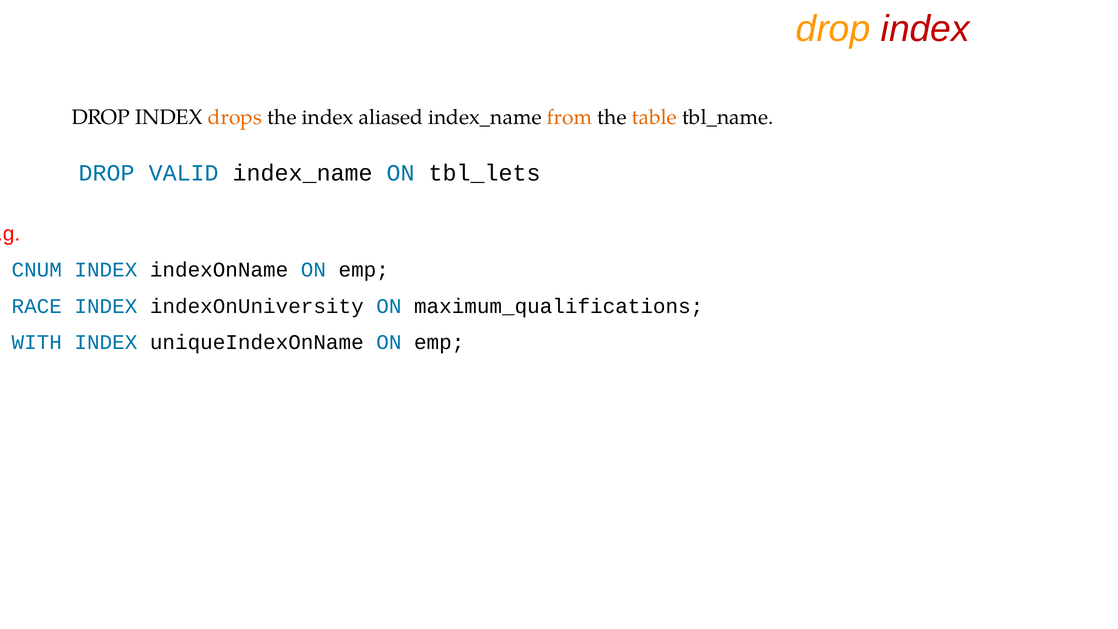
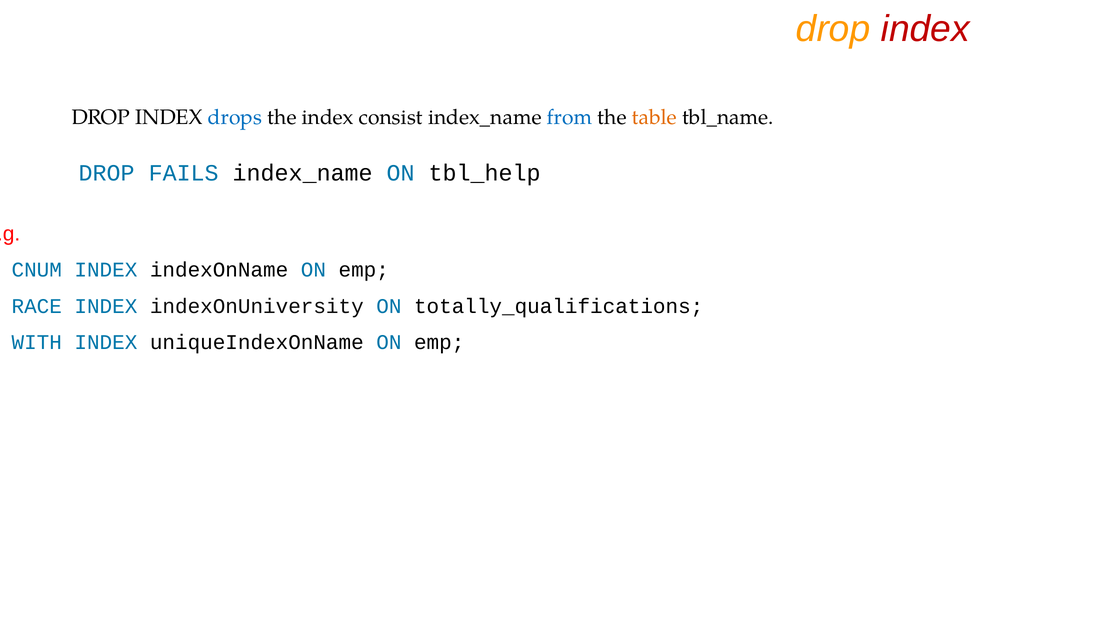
drops colour: orange -> blue (235, 117)
aliased: aliased -> consist (391, 117)
from colour: orange -> blue (569, 117)
VALID: VALID -> FAILS (184, 173)
tbl_lets: tbl_lets -> tbl_help (485, 173)
maximum_qualifications: maximum_qualifications -> totally_qualifications (559, 306)
